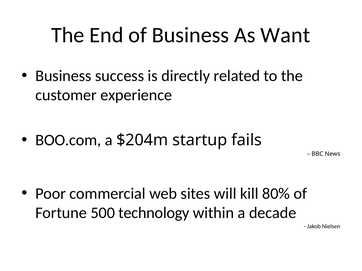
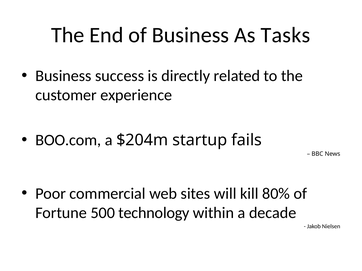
Want: Want -> Tasks (285, 35)
